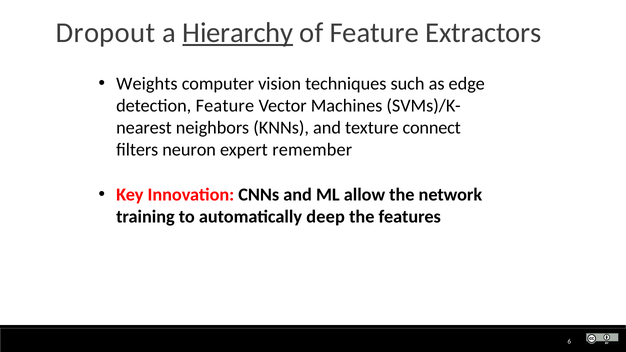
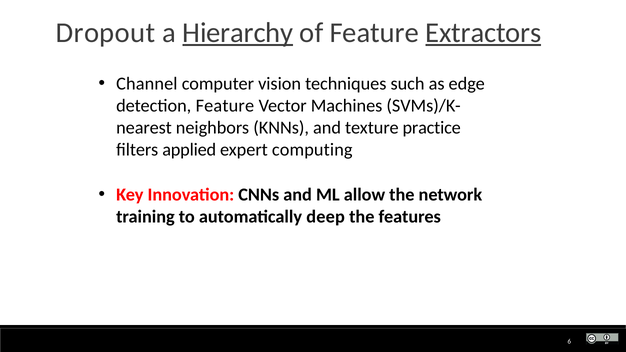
Extractors underline: none -> present (483, 33)
Weights: Weights -> Channel (147, 84)
connect: connect -> practice (432, 128)
neuron: neuron -> applied (189, 150)
remember: remember -> computing (312, 150)
